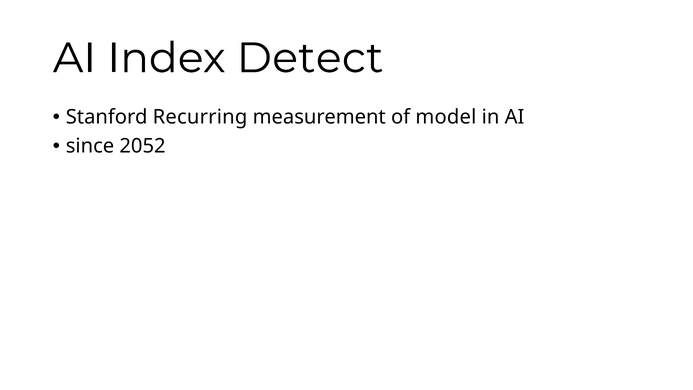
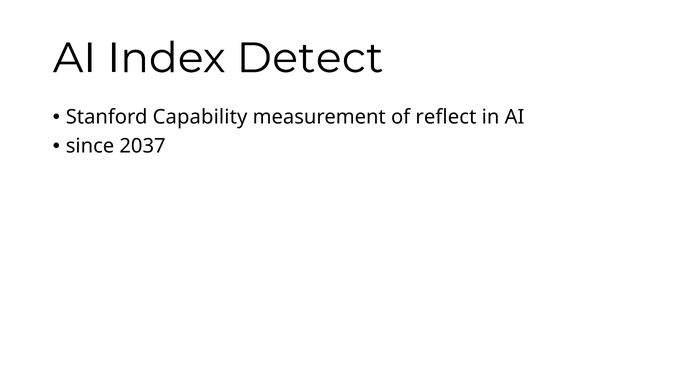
Recurring: Recurring -> Capability (200, 117)
model: model -> reflect (446, 117)
2052: 2052 -> 2037 (143, 146)
